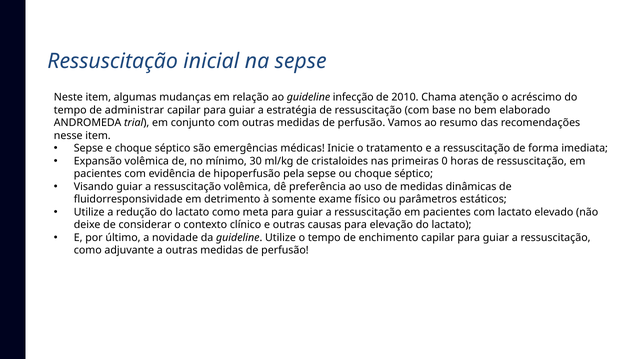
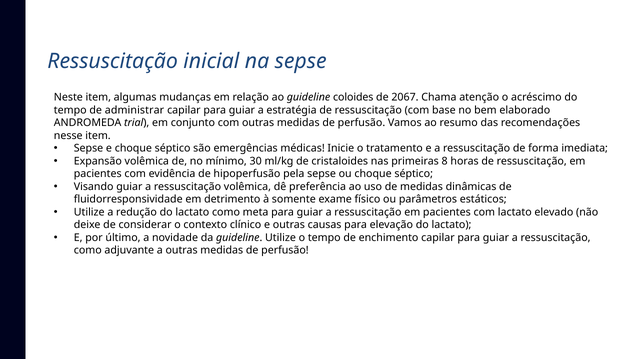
infecção: infecção -> coloides (353, 97)
2010: 2010 -> 2067 (405, 97)
0: 0 -> 8 (445, 161)
